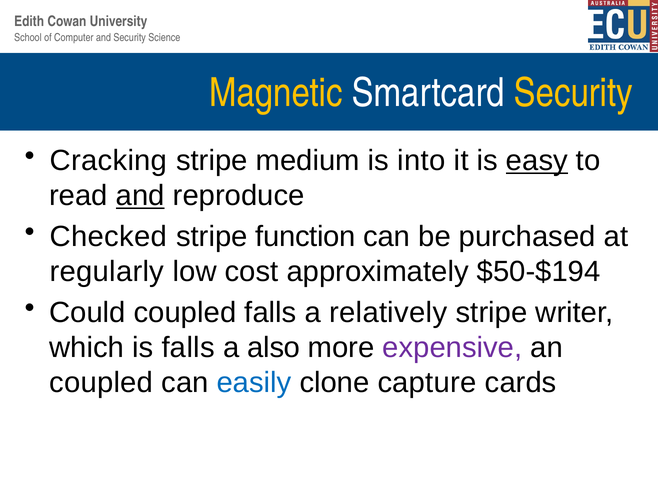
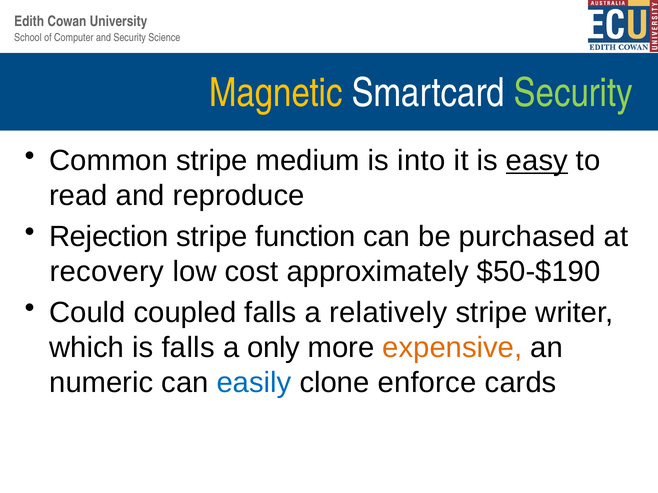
Security colour: yellow -> light green (573, 93)
Cracking: Cracking -> Common (109, 161)
and underline: present -> none (140, 196)
Checked: Checked -> Rejection (109, 237)
regularly: regularly -> recovery (107, 272)
$50-$194: $50-$194 -> $50-$190 (539, 272)
also: also -> only (274, 348)
expensive colour: purple -> orange (452, 348)
coupled: coupled -> numeric (101, 383)
capture: capture -> enforce (427, 383)
